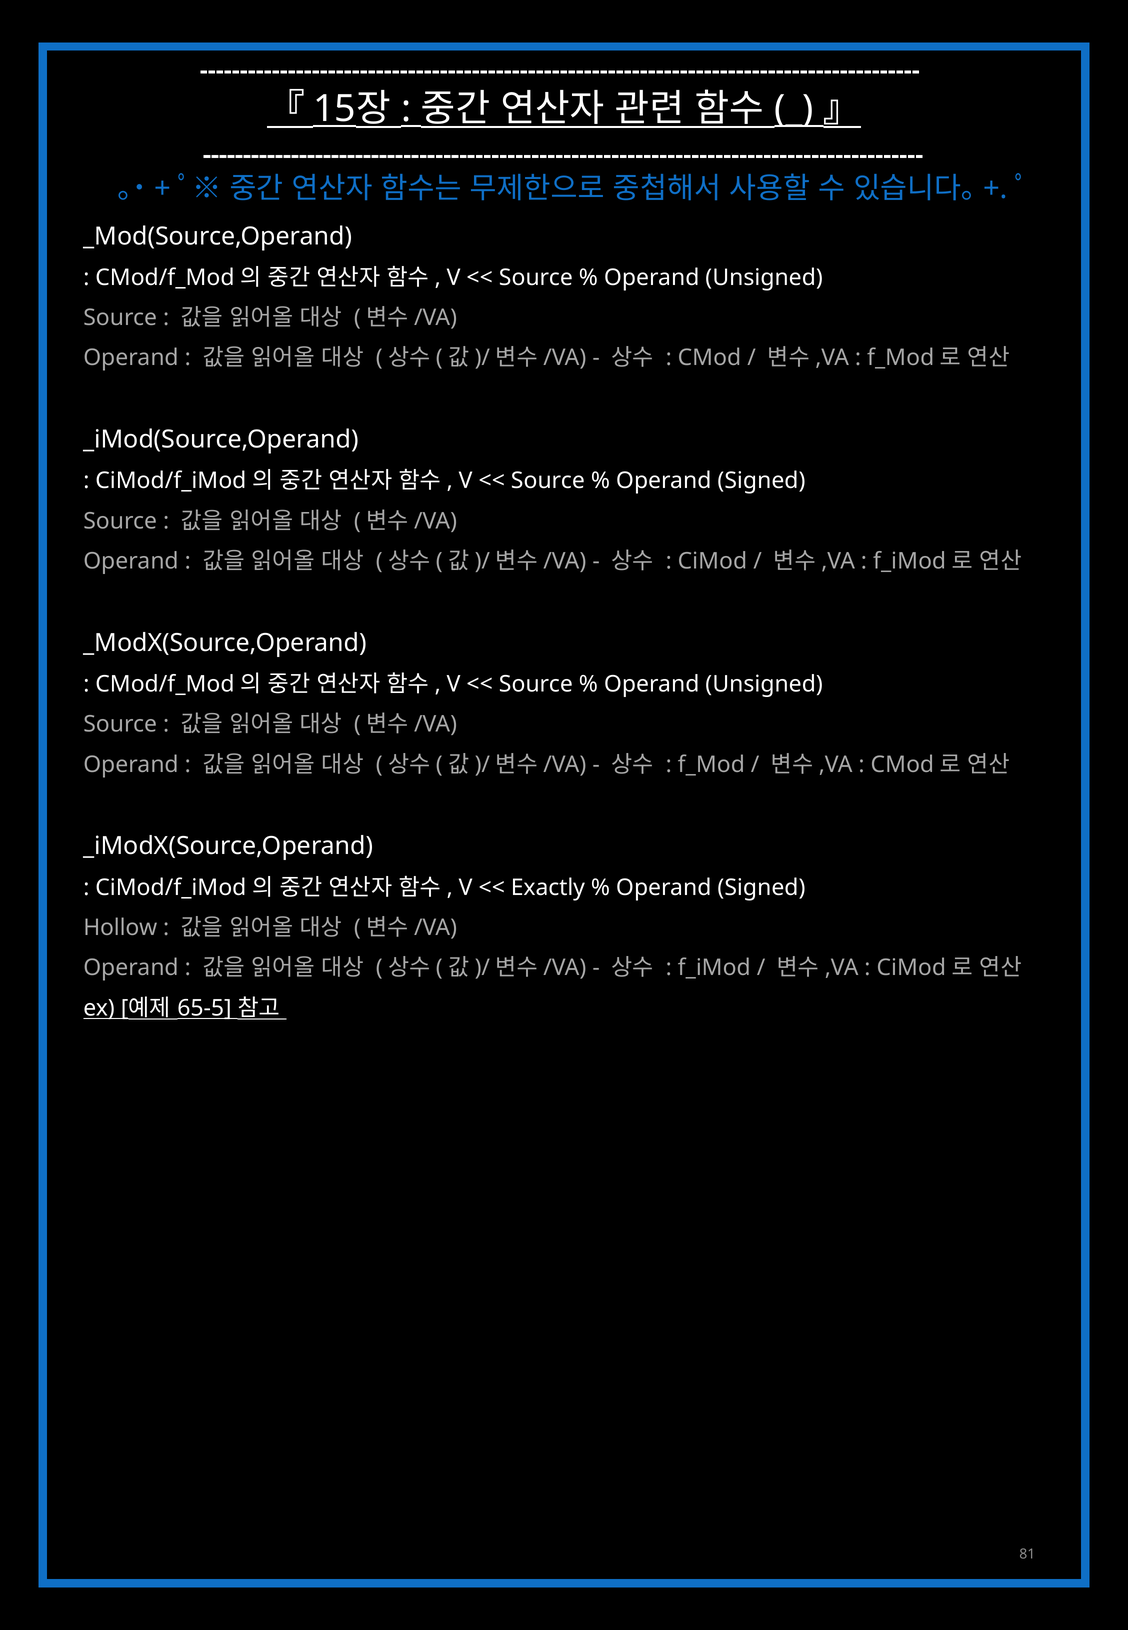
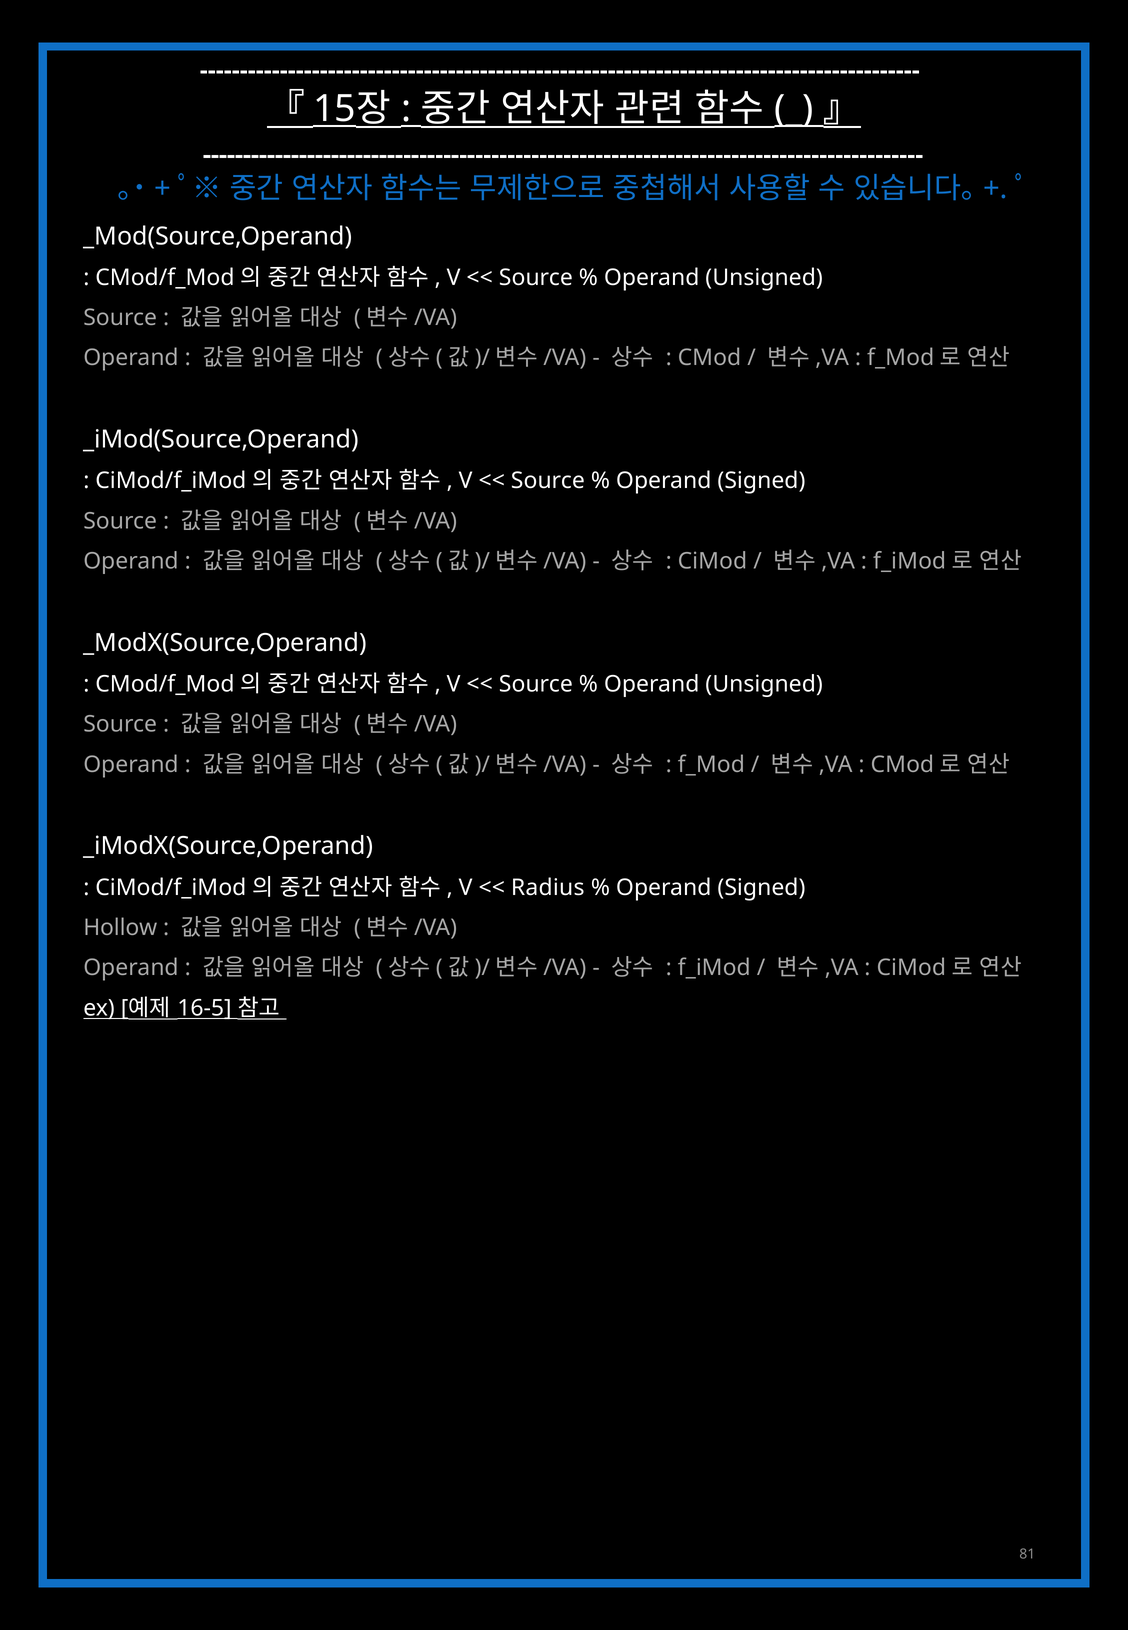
Exactly: Exactly -> Radius (548, 887)
65-5: 65-5 -> 16-5 (204, 1008)
